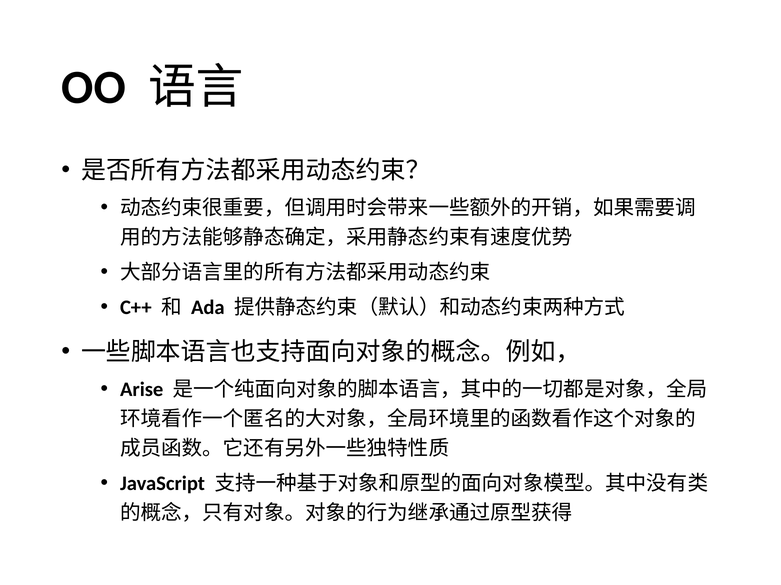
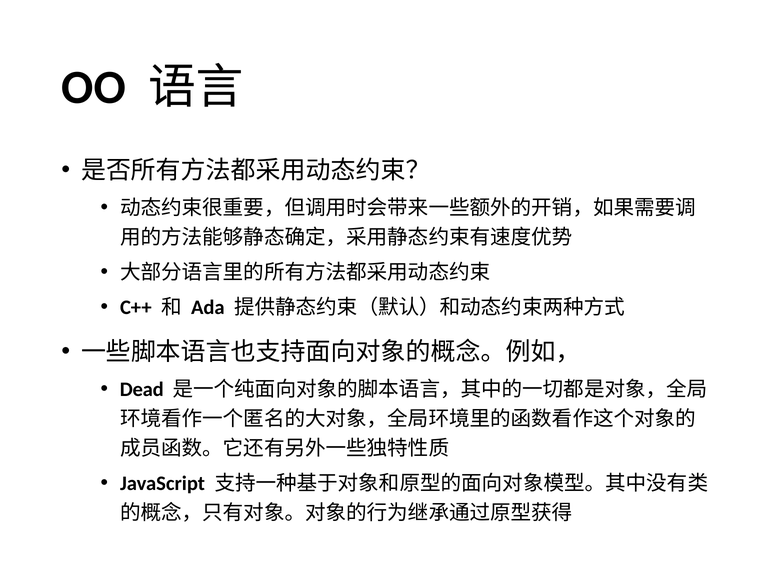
Arise: Arise -> Dead (142, 390)
